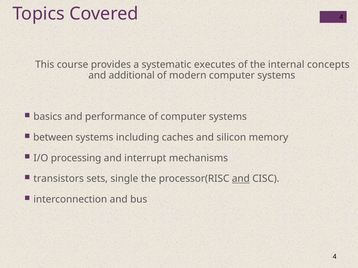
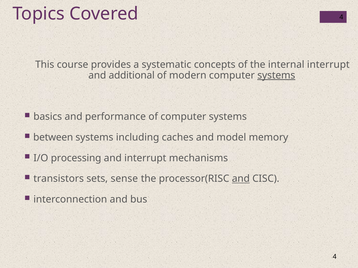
executes: executes -> concepts (215, 65)
internal concepts: concepts -> interrupt (328, 65)
systems underline: none -> present (276, 76)
silicon: silicon -> model (231, 138)
single: single -> sense (124, 179)
